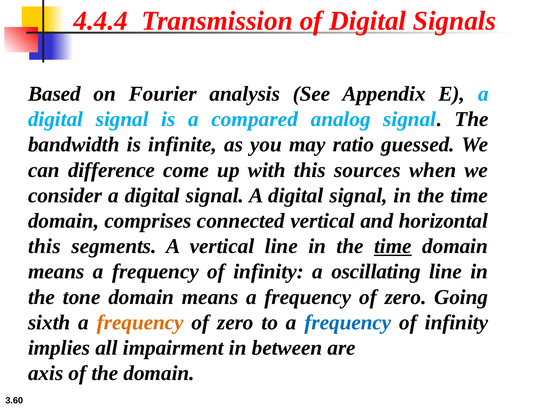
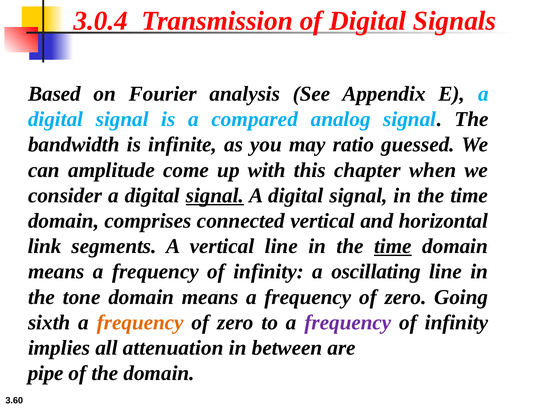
4.4.4: 4.4.4 -> 3.0.4 (101, 21)
difference: difference -> amplitude (111, 170)
sources: sources -> chapter (367, 170)
signal underline: none -> present (215, 195)
this: this -> link (45, 246)
frequency colour: blue -> purple (348, 322)
impairment: impairment -> attenuation (173, 348)
axis: axis -> pipe (46, 373)
